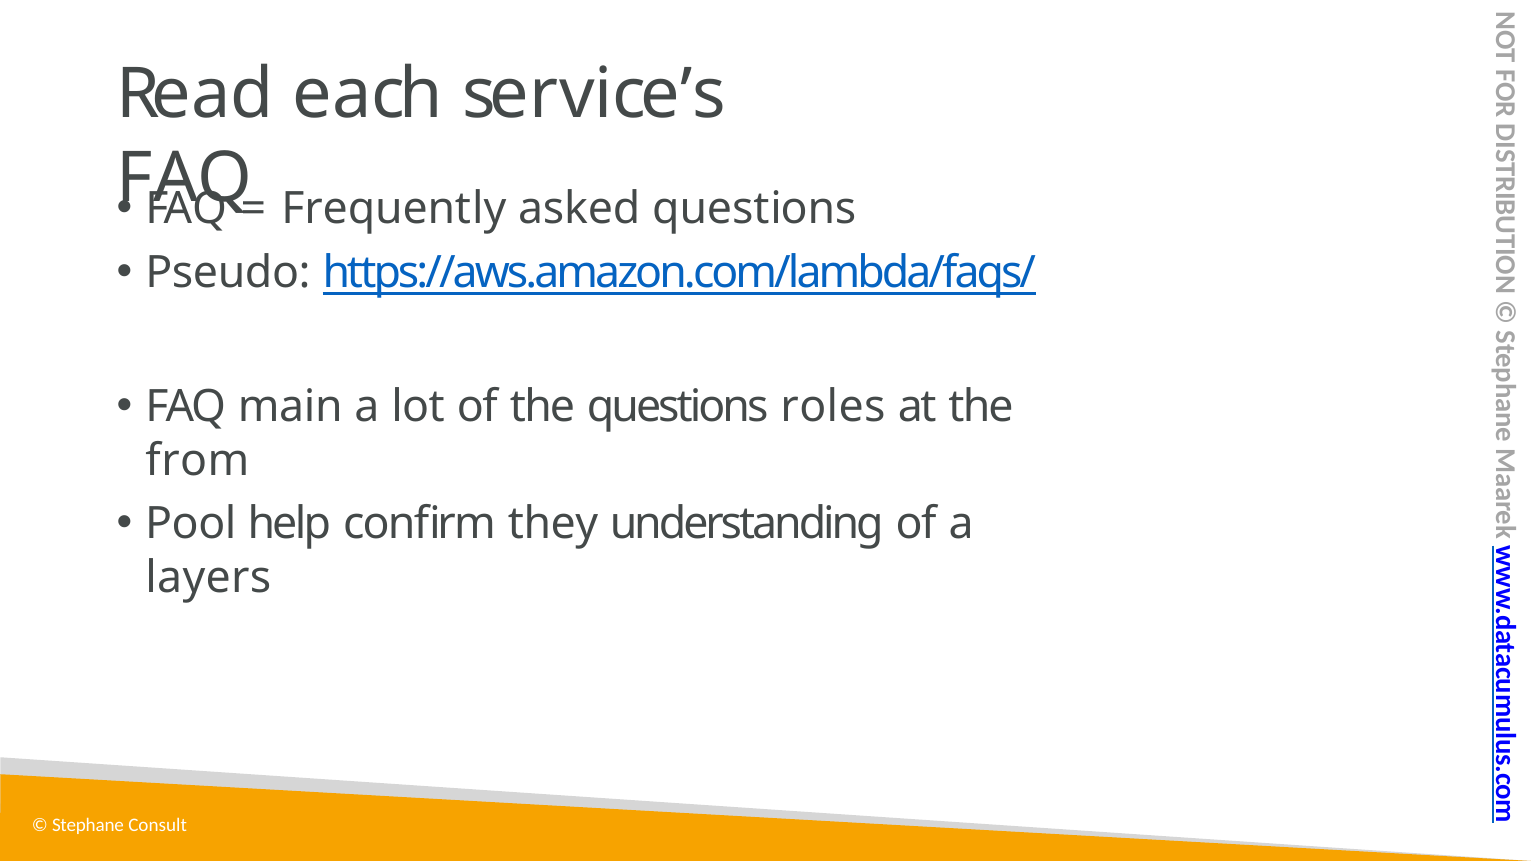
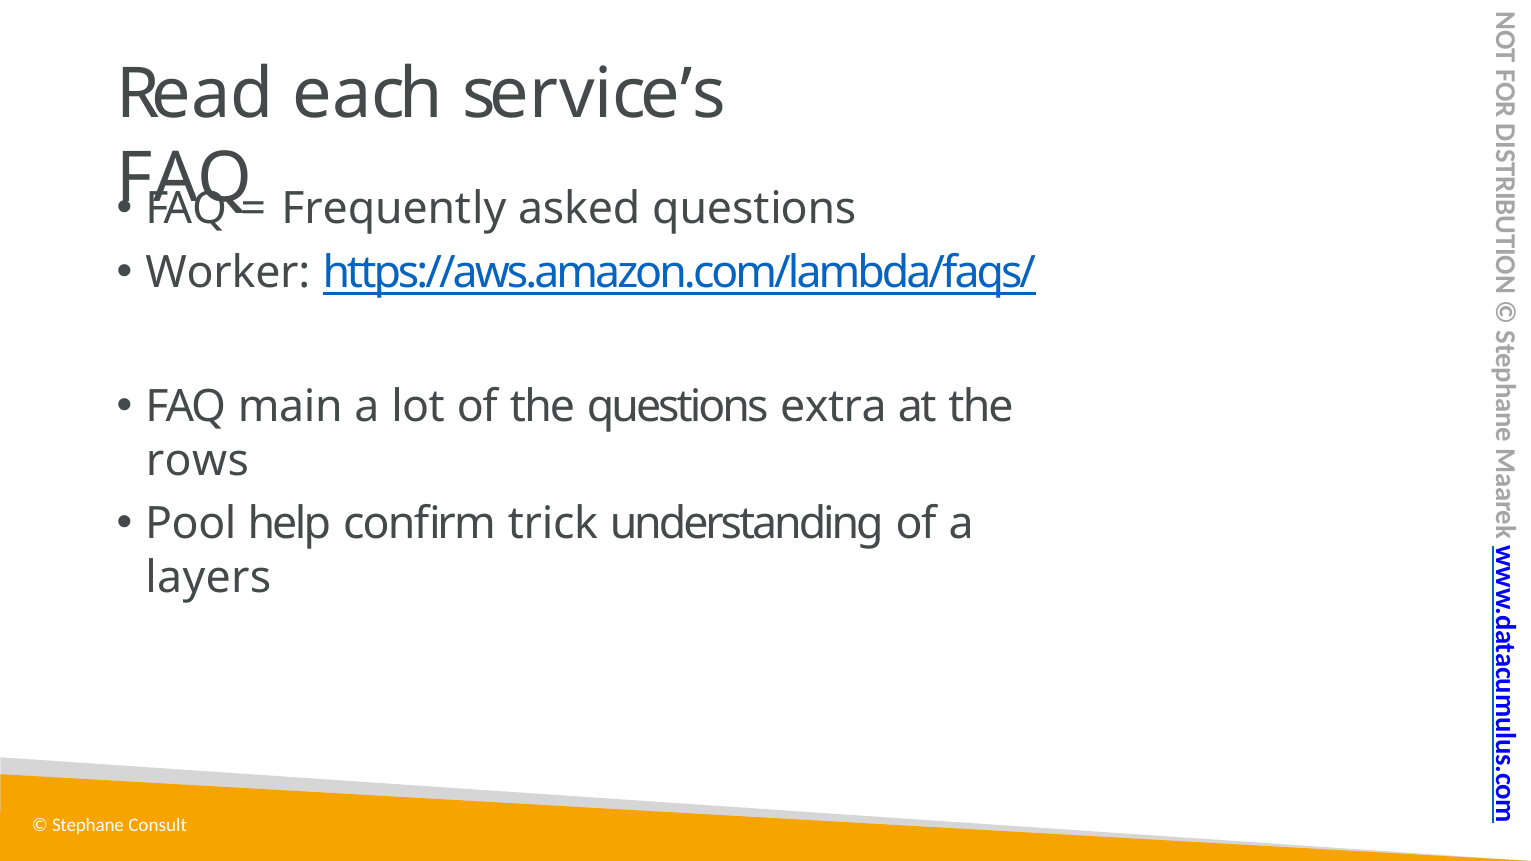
Pseudo: Pseudo -> Worker (228, 273)
roles: roles -> extra (833, 407)
from: from -> rows (197, 461)
they: they -> trick (553, 524)
